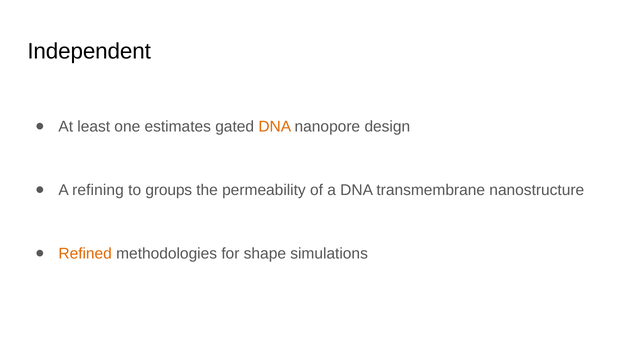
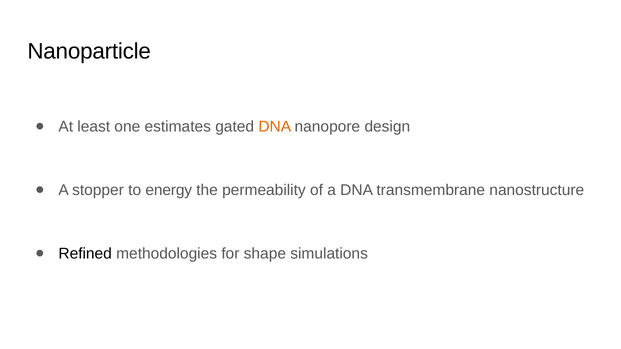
Independent: Independent -> Nanoparticle (89, 51)
refining: refining -> stopper (98, 190)
groups: groups -> energy (169, 190)
Refined colour: orange -> black (85, 254)
